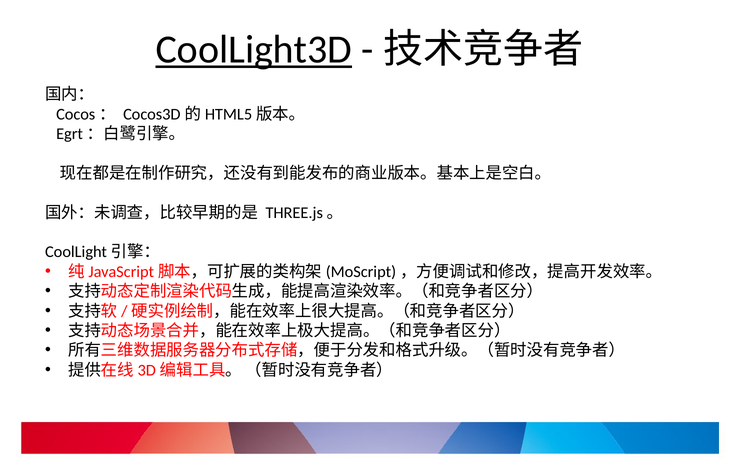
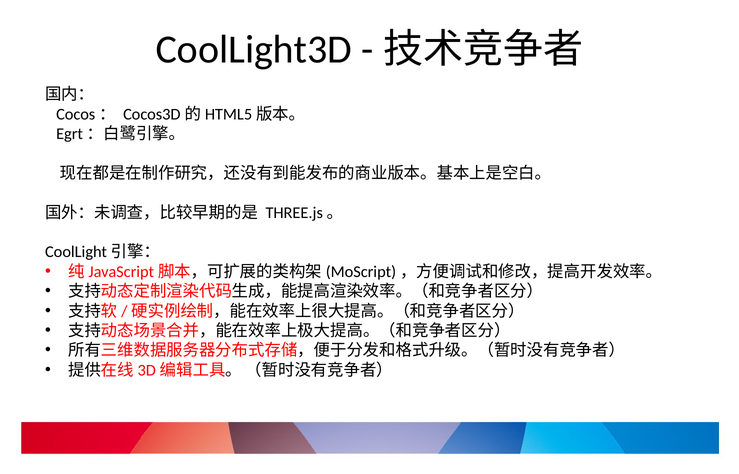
CoolLight3D underline: present -> none (254, 49)
